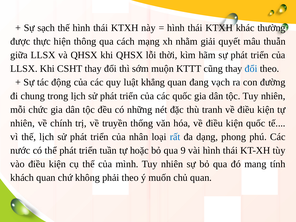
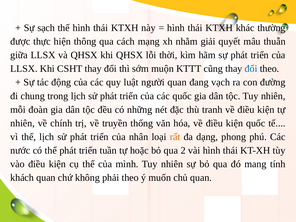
khẳng: khẳng -> người (153, 82)
chức: chức -> đoàn (38, 110)
rất colour: blue -> orange (175, 137)
9: 9 -> 2 (183, 150)
